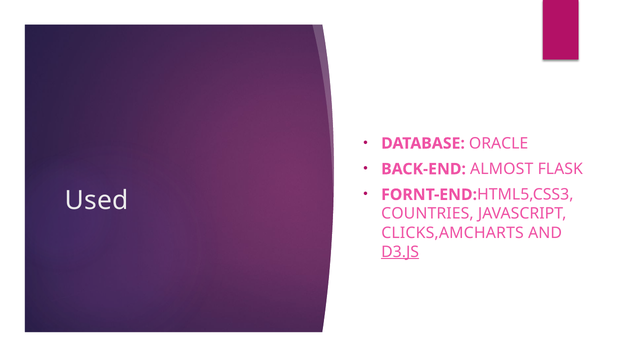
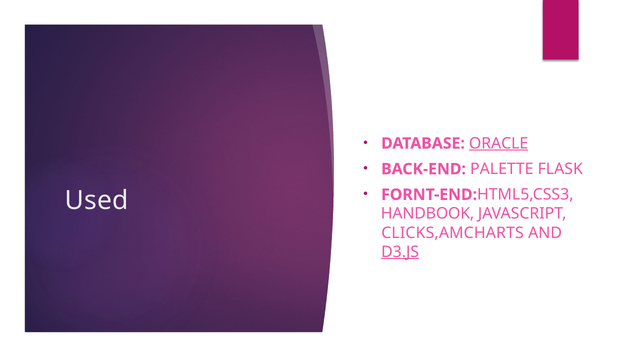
ORACLE underline: none -> present (499, 143)
ALMOST: ALMOST -> PALETTE (502, 169)
COUNTRIES: COUNTRIES -> HANDBOOK (428, 214)
